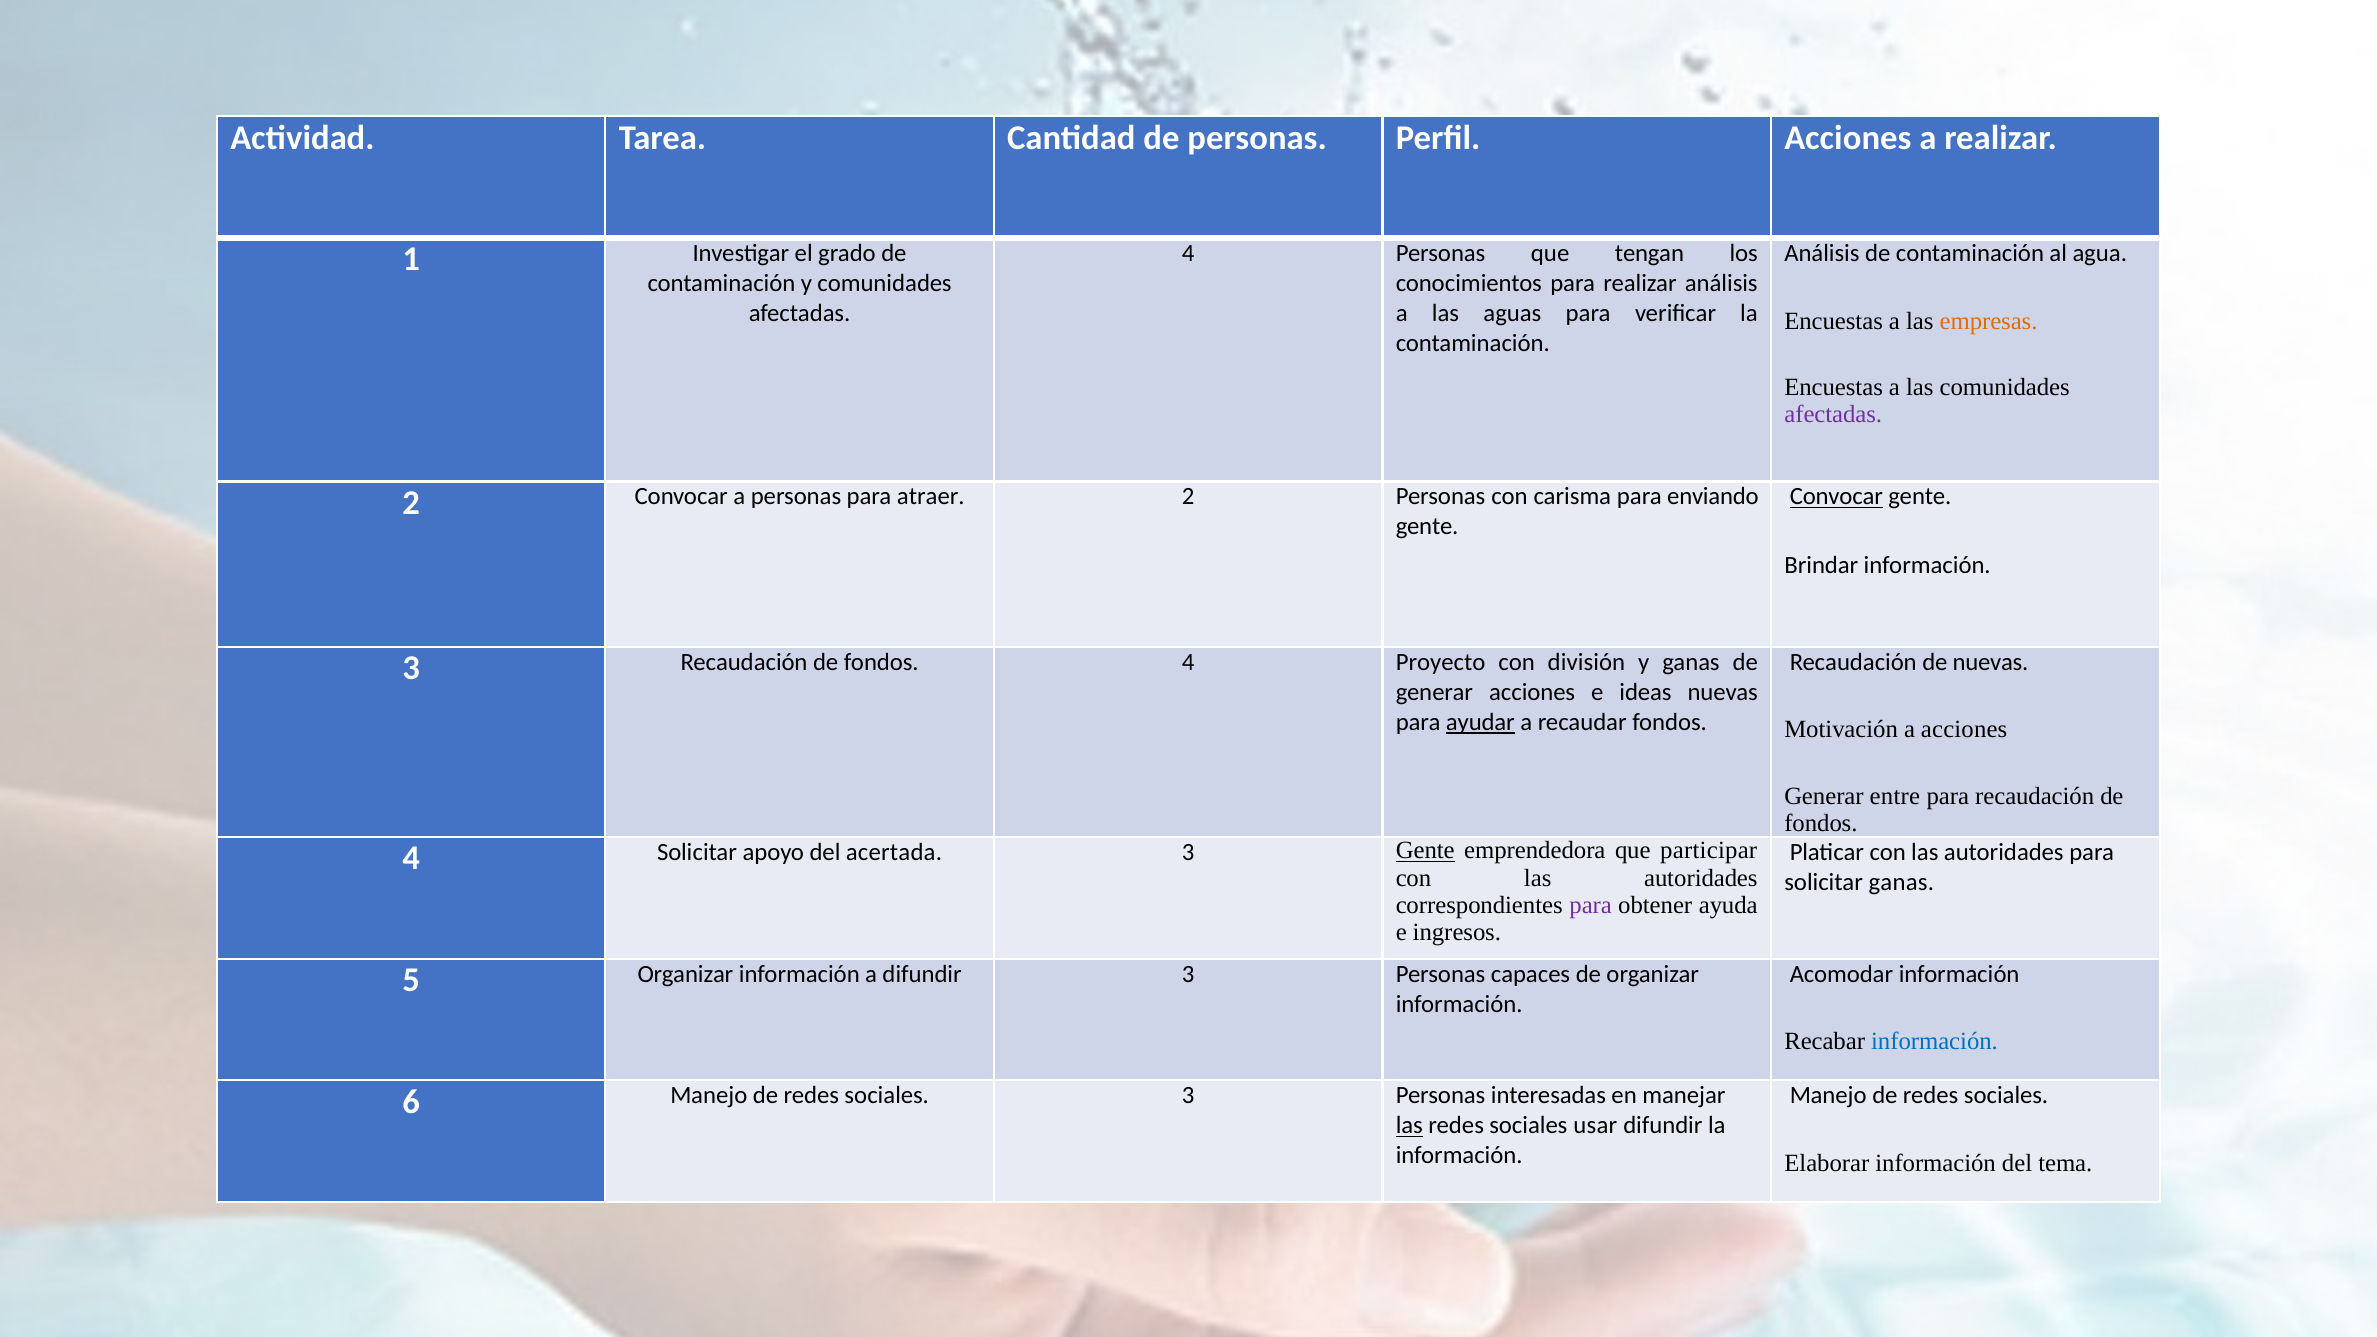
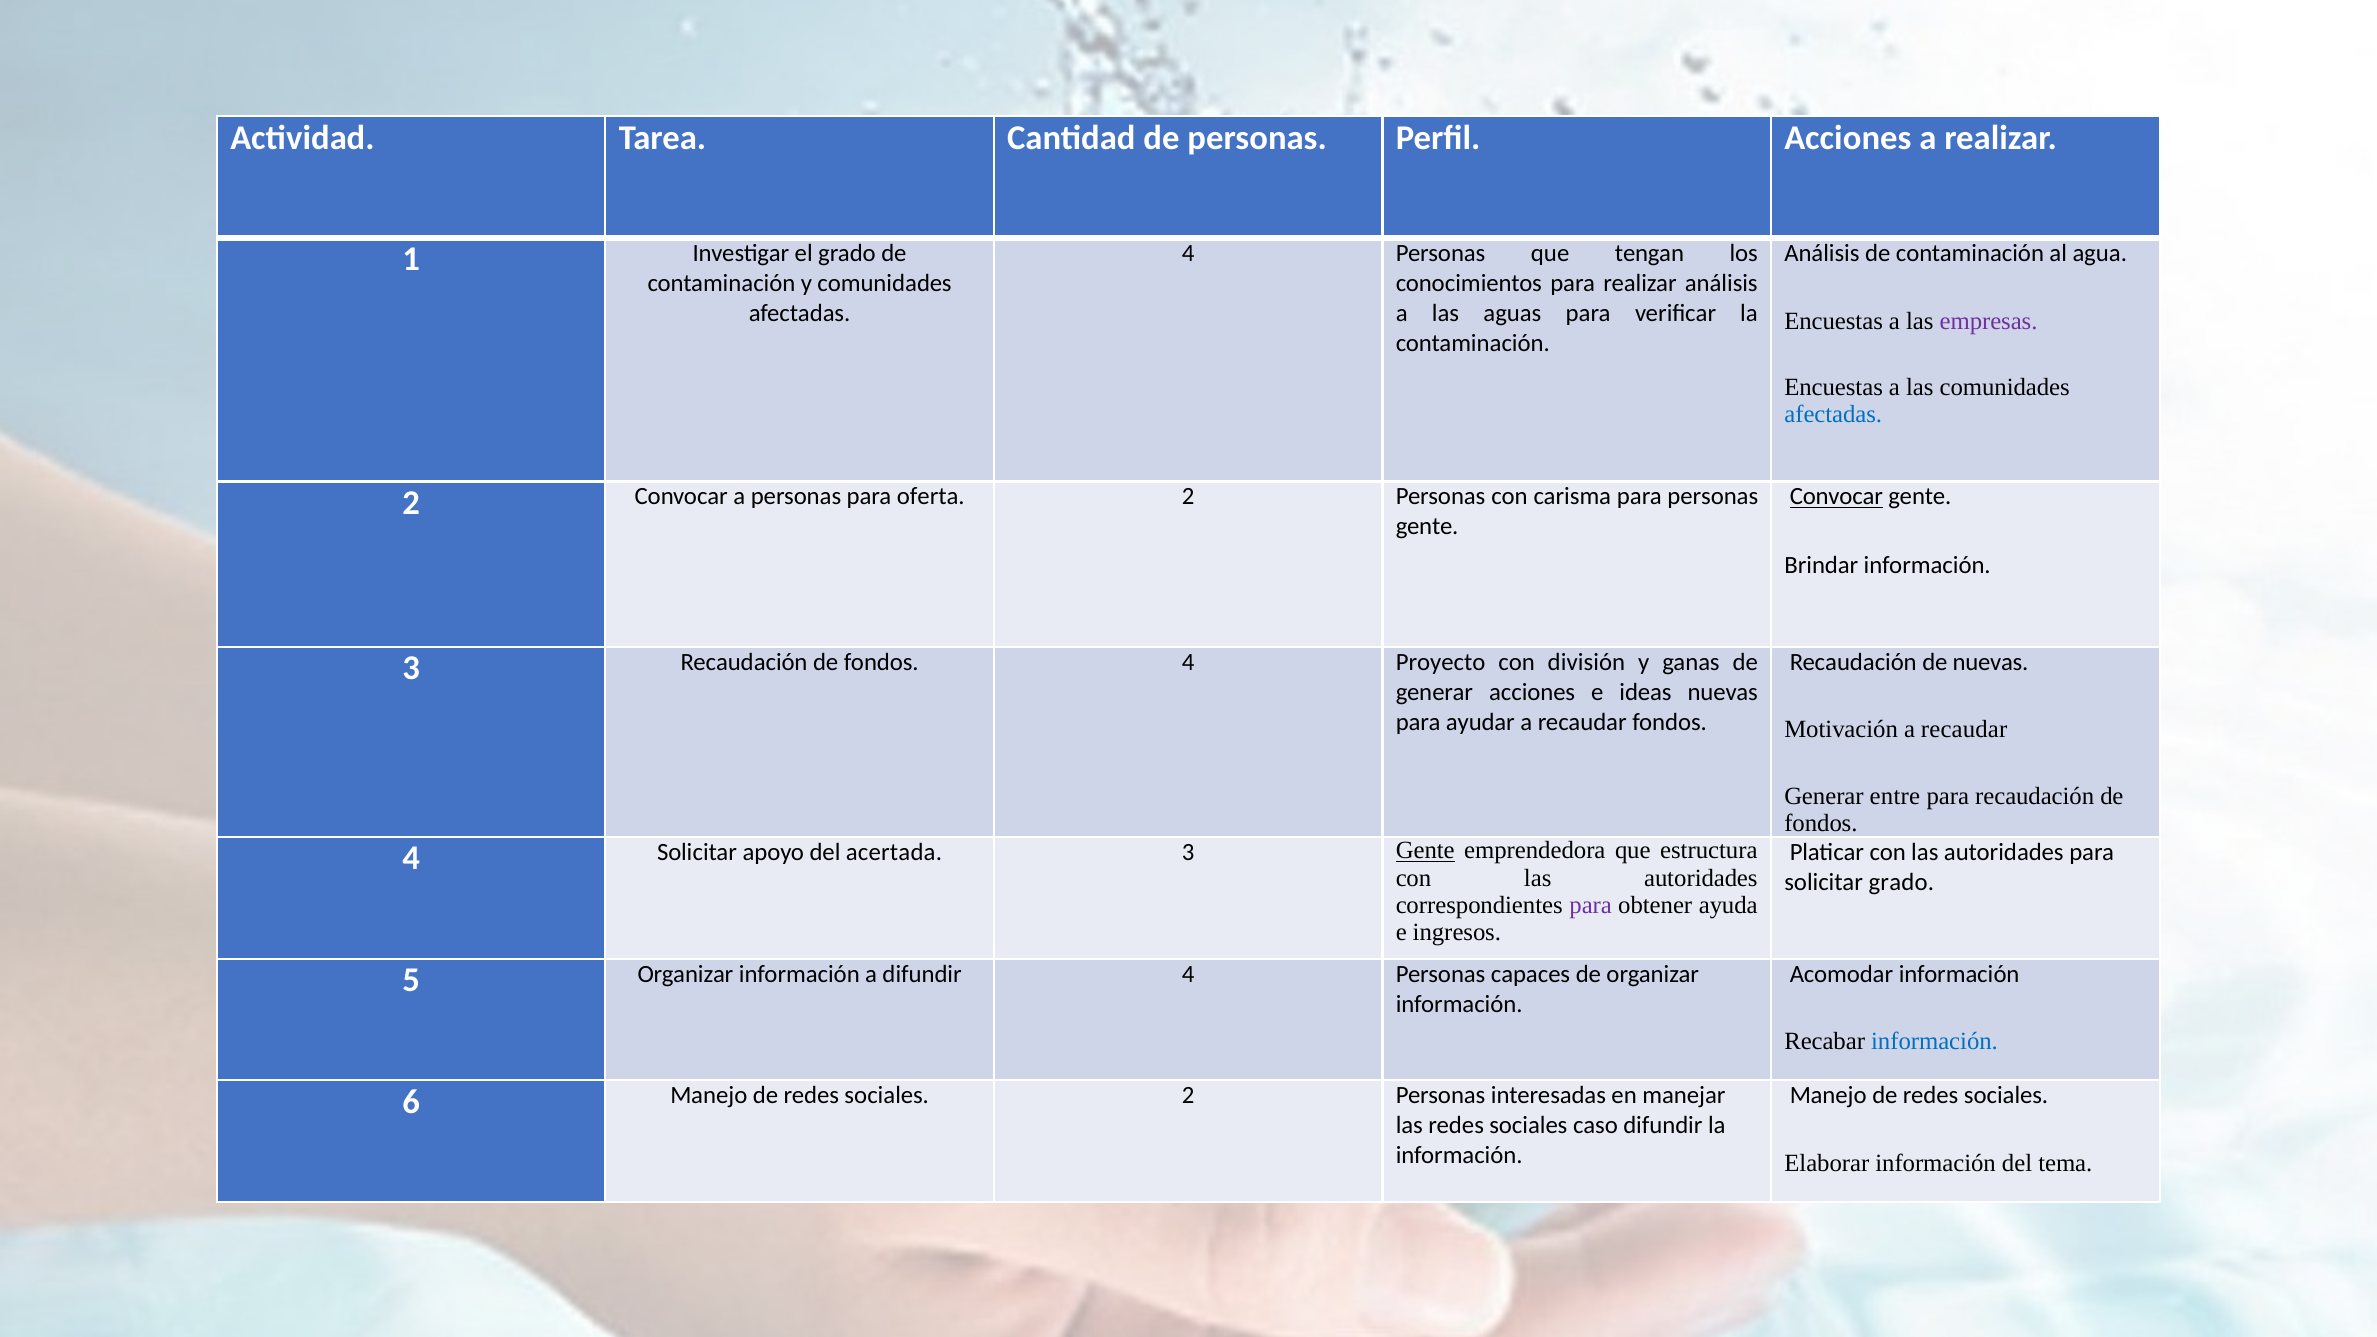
empresas colour: orange -> purple (1989, 321)
afectadas colour: purple -> blue (1833, 414)
atraer: atraer -> oferta (931, 497)
para enviando: enviando -> personas (1713, 497)
ayudar underline: present -> none (1480, 722)
Motivación a acciones: acciones -> recaudar (1964, 730)
participar: participar -> estructura (1709, 851)
solicitar ganas: ganas -> grado (1901, 882)
difundir 3: 3 -> 4 (1188, 974)
sociales 3: 3 -> 2 (1188, 1096)
las underline: present -> none (1409, 1126)
usar: usar -> caso (1595, 1126)
